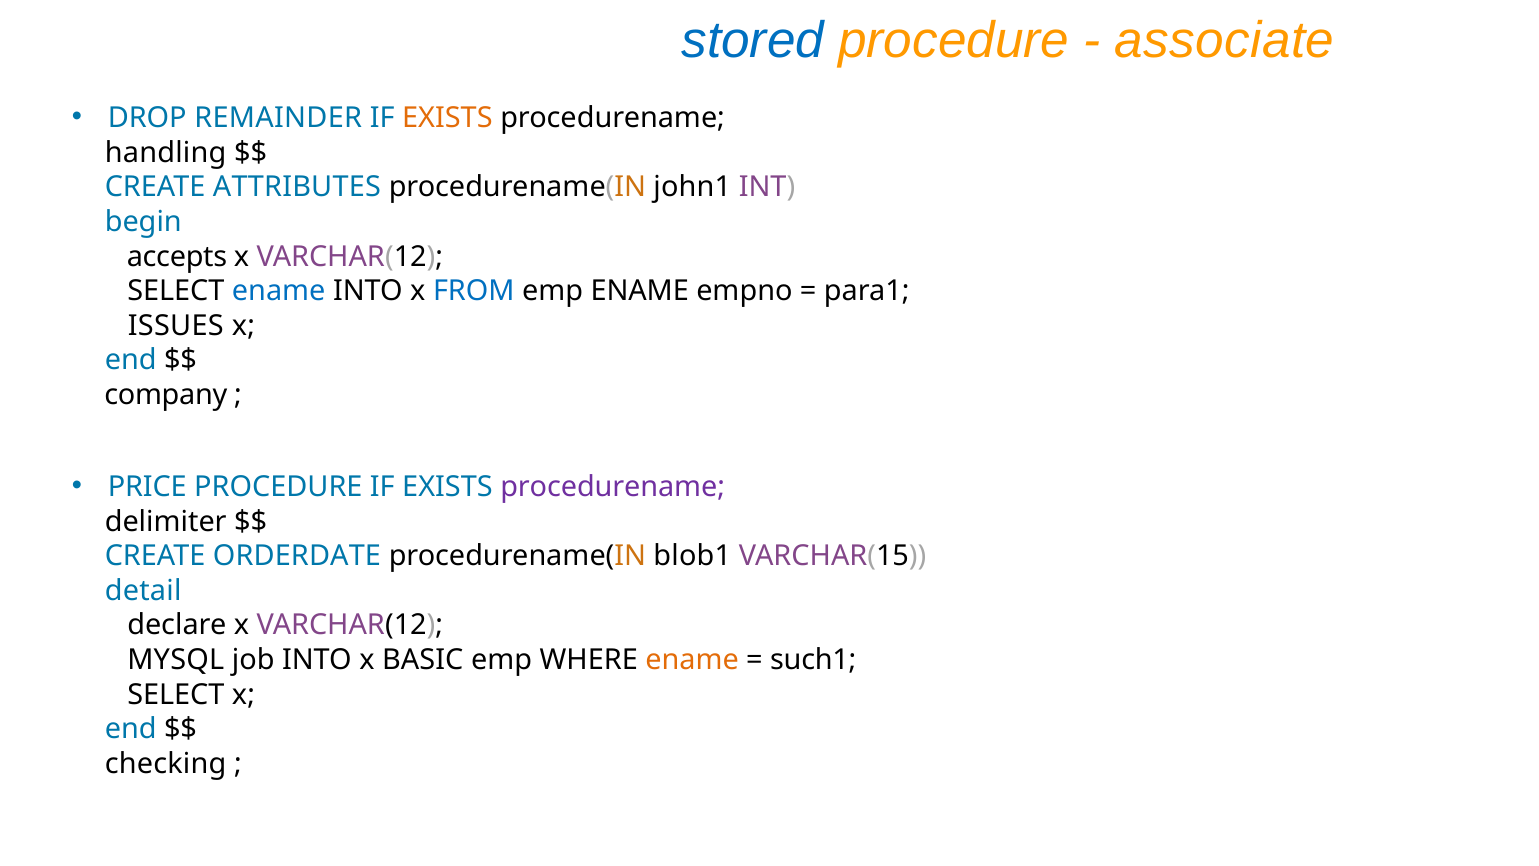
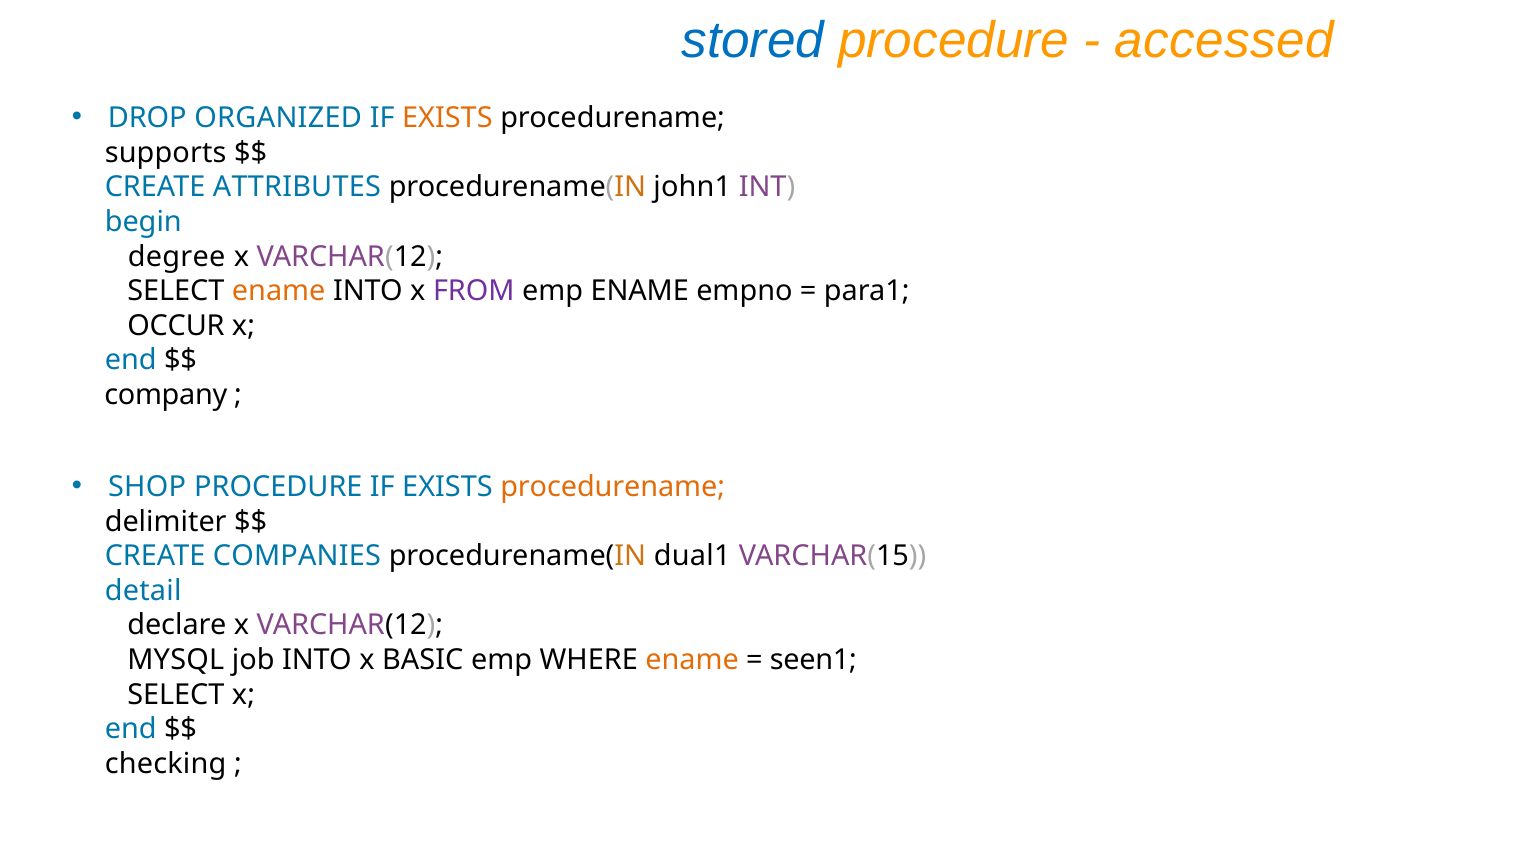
associate: associate -> accessed (1225, 40)
REMAINDER: REMAINDER -> ORGANIZED (278, 118)
handling: handling -> supports (166, 153)
accepts: accepts -> degree (177, 256)
ename colour: blue -> orange (279, 291)
FROM colour: blue -> purple (474, 291)
ISSUES: ISSUES -> OCCUR (176, 326)
PRICE: PRICE -> SHOP (147, 487)
procedurename colour: purple -> orange (613, 487)
ORDERDATE: ORDERDATE -> COMPANIES (297, 556)
blob1: blob1 -> dual1 (692, 556)
such1: such1 -> seen1 (813, 660)
